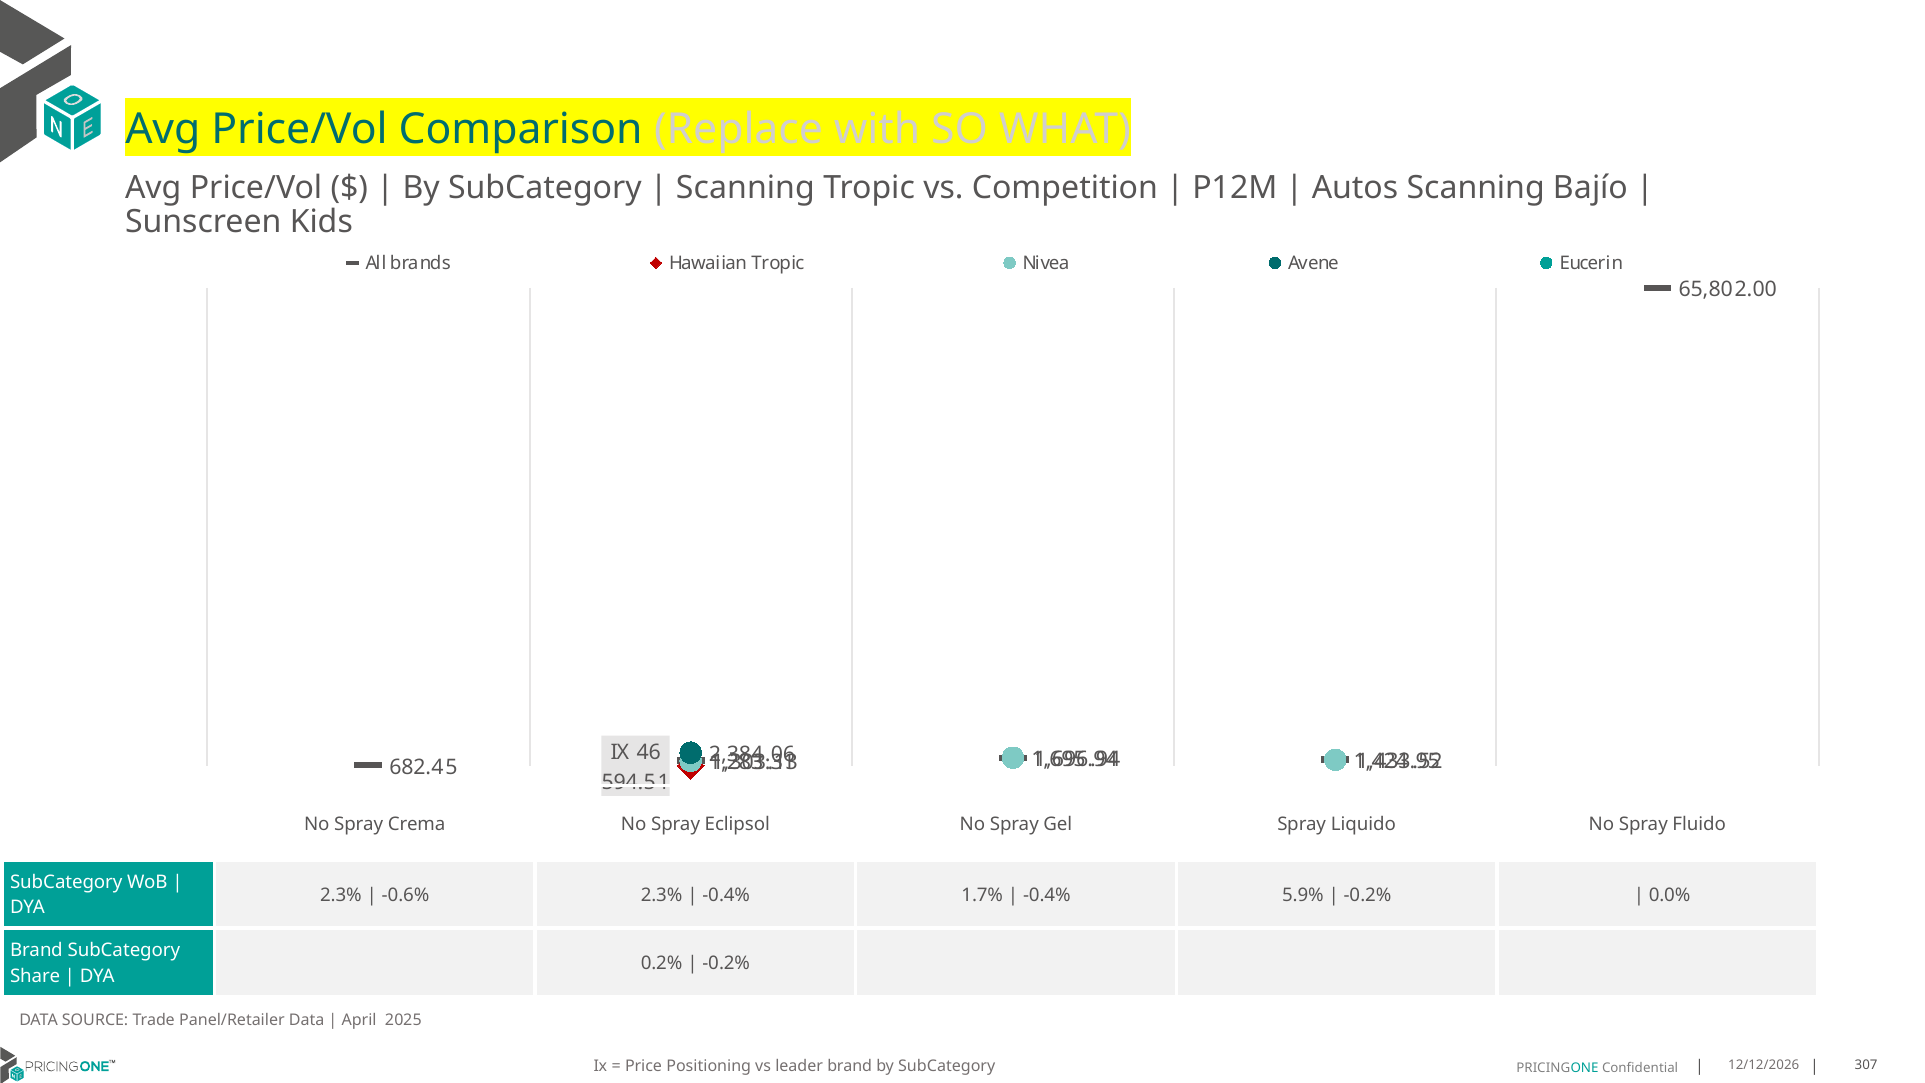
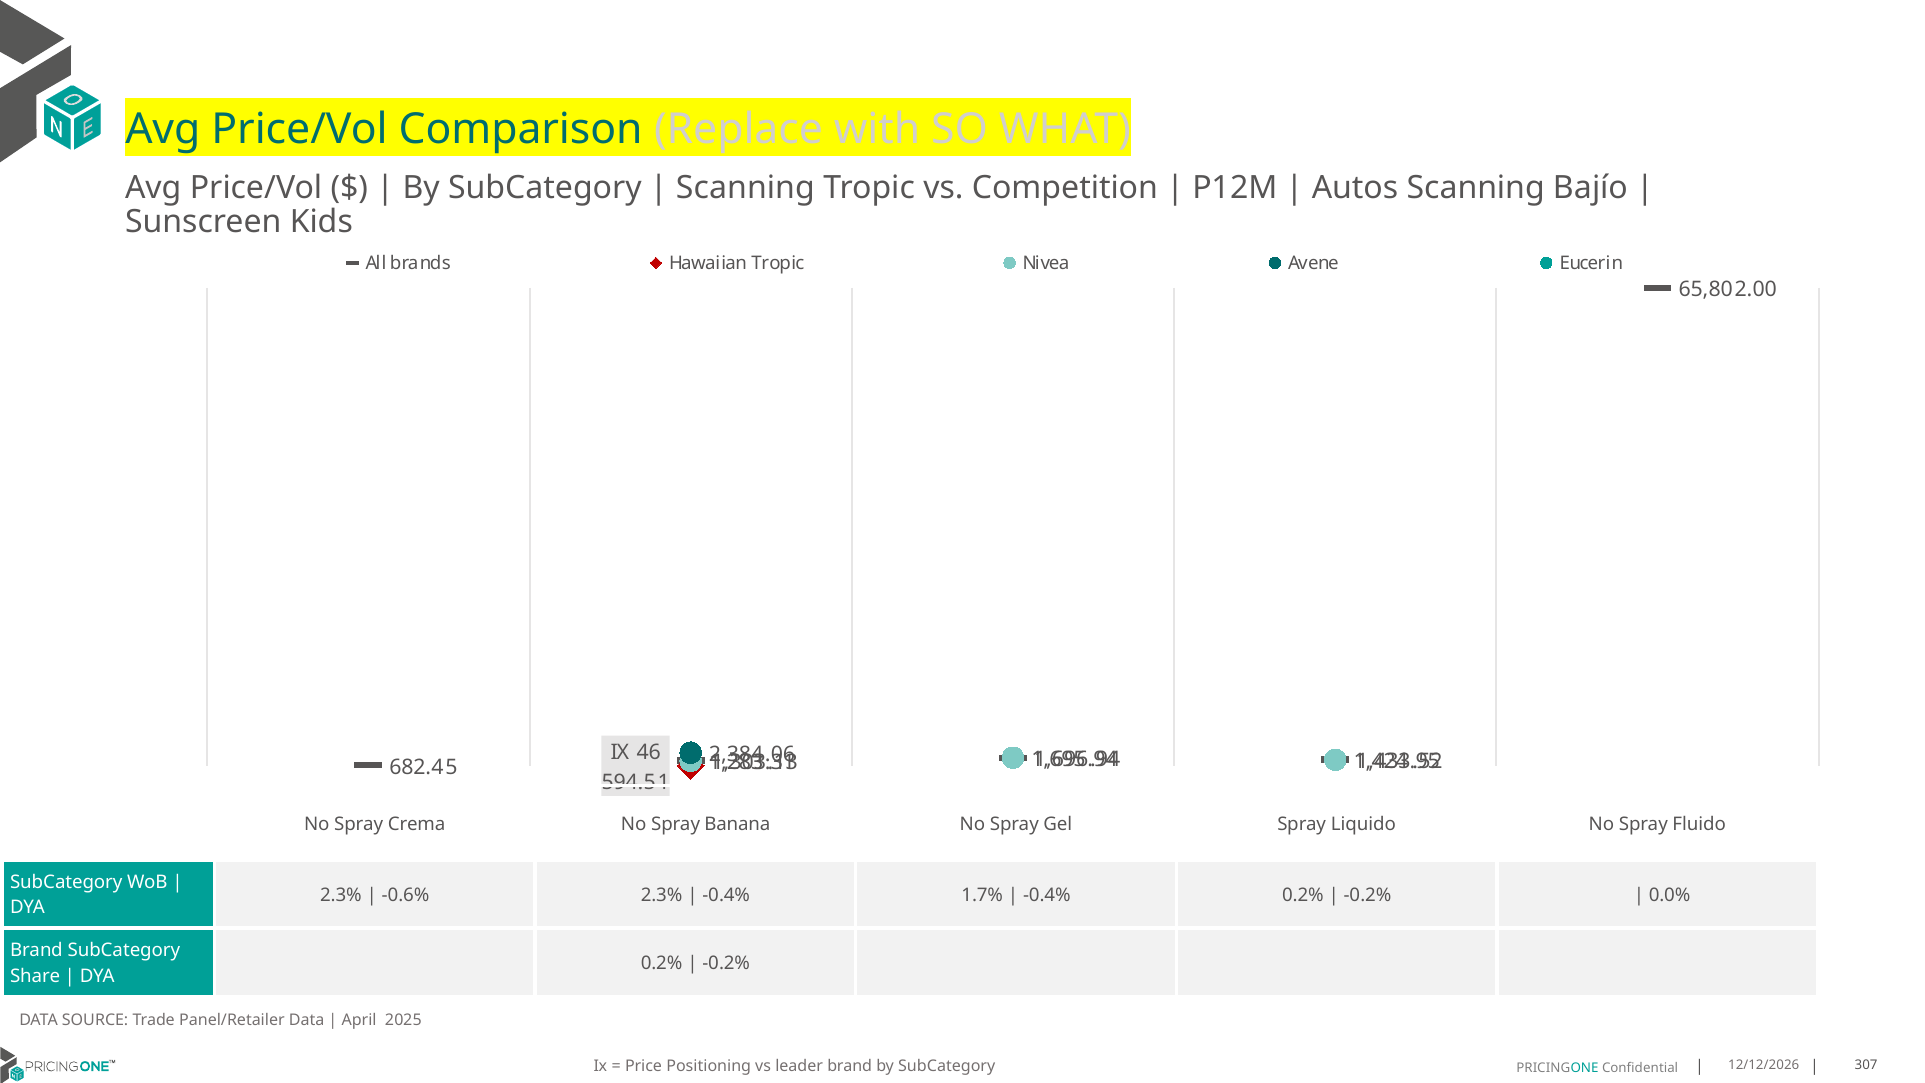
Eclipsol: Eclipsol -> Banana (737, 824)
-0.4% 5.9%: 5.9% -> 0.2% (1303, 895)
